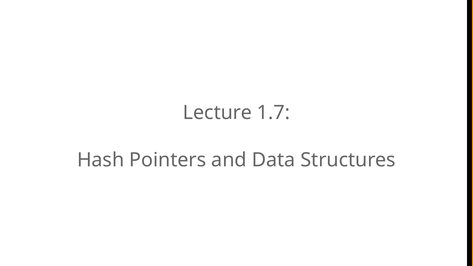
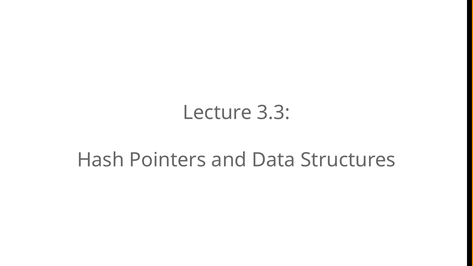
1.7: 1.7 -> 3.3 (274, 113)
